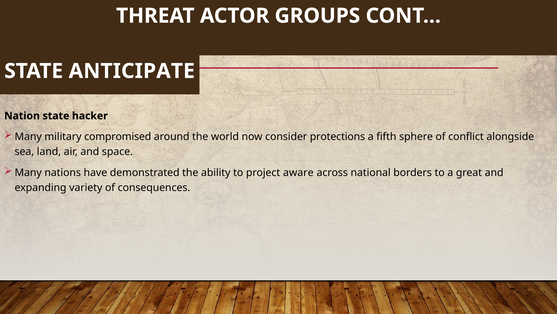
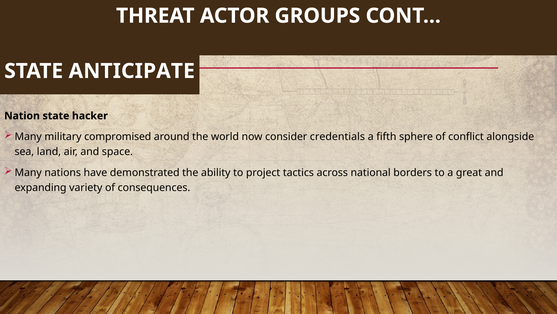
protections: protections -> credentials (337, 136)
aware: aware -> tactics (298, 172)
